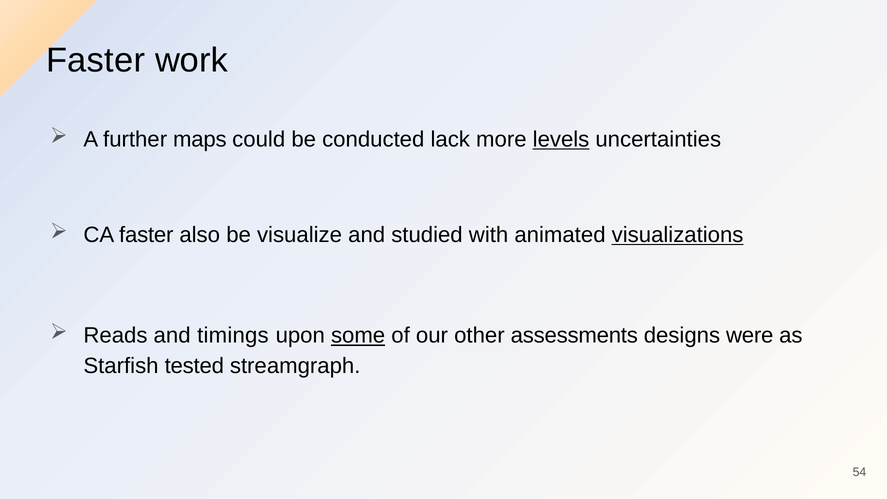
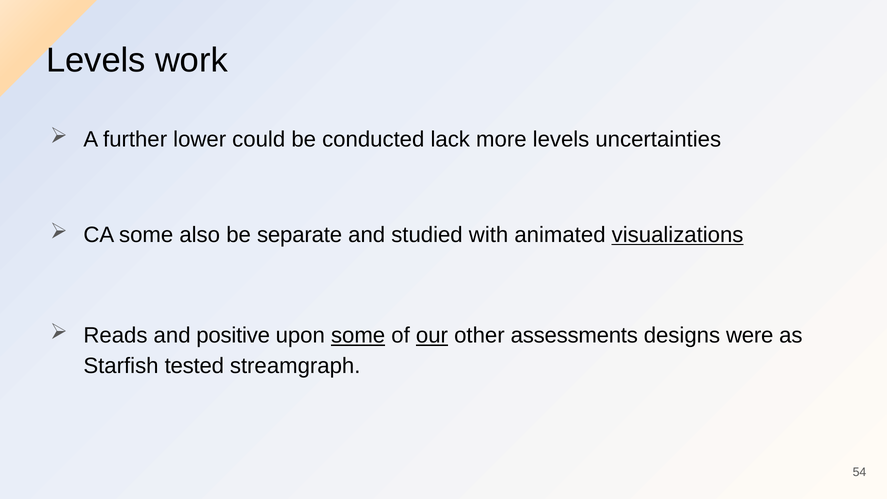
Faster: Faster -> Levels (96, 60)
maps: maps -> lower (200, 139)
levels underline: present -> none (561, 139)
CA faster: faster -> some (146, 235)
visualize: visualize -> separate (300, 235)
timings: timings -> positive (233, 336)
our underline: none -> present (432, 336)
